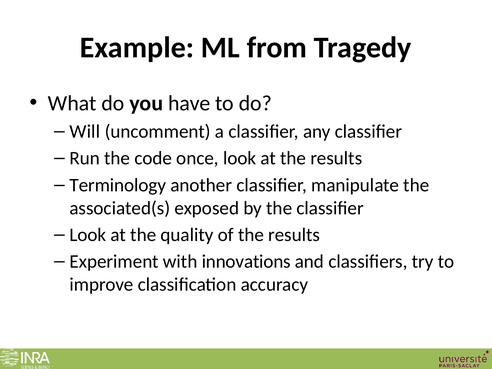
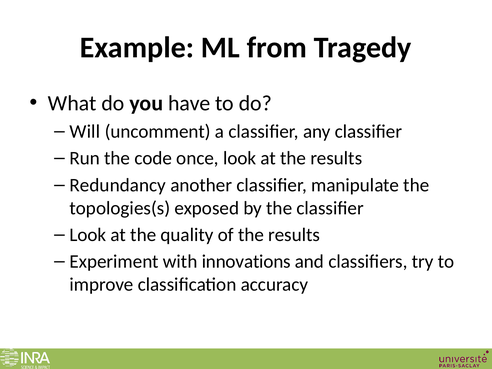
Terminology: Terminology -> Redundancy (118, 185)
associated(s: associated(s -> topologies(s (120, 208)
